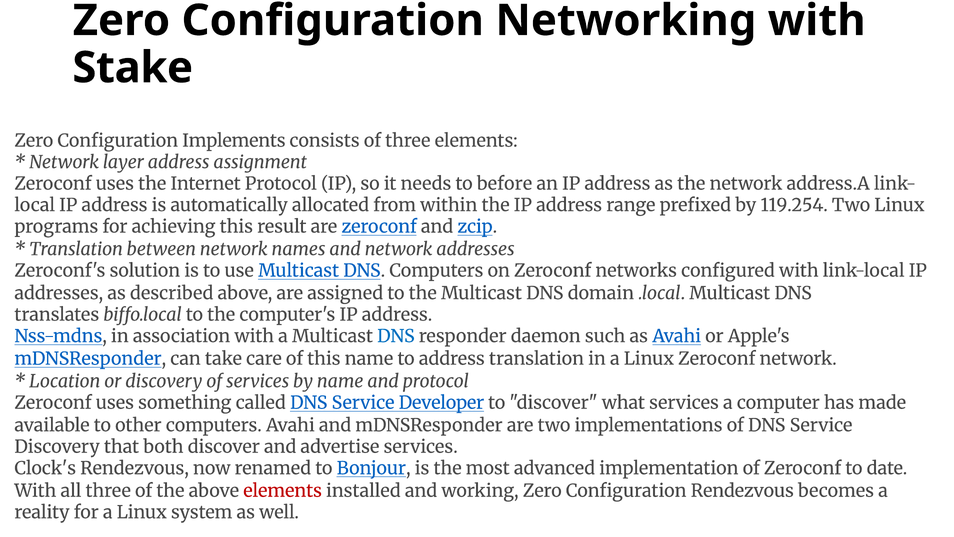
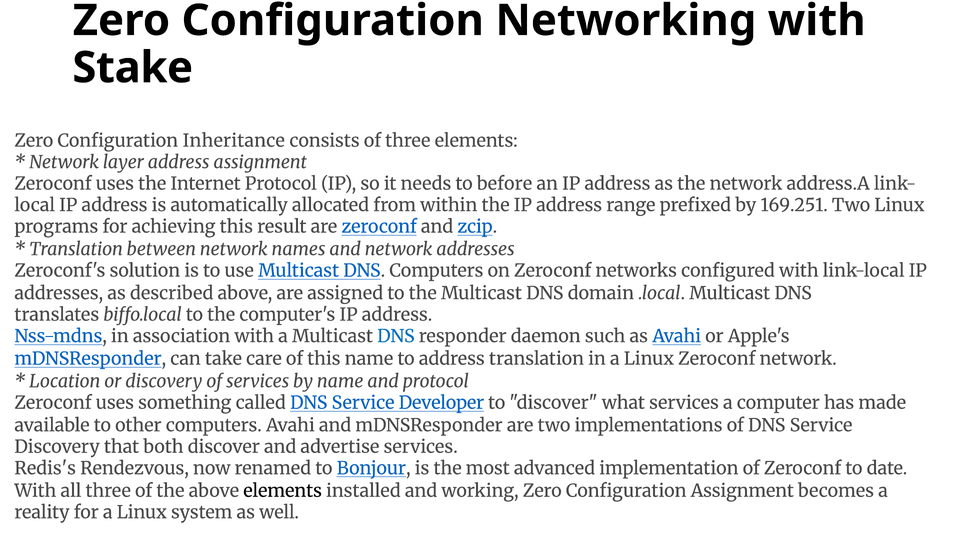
Implements: Implements -> Inheritance (234, 141)
119.254: 119.254 -> 169.251 (794, 205)
Clock's: Clock's -> Redis's (45, 468)
elements colour: red -> black (283, 491)
Configuration Rendezvous: Rendezvous -> Assignment (742, 491)
